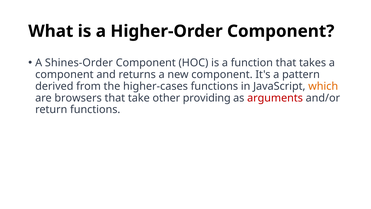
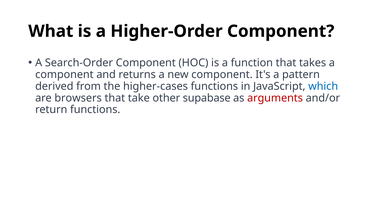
Shines-Order: Shines-Order -> Search-Order (79, 63)
which colour: orange -> blue (323, 86)
providing: providing -> supabase (207, 98)
